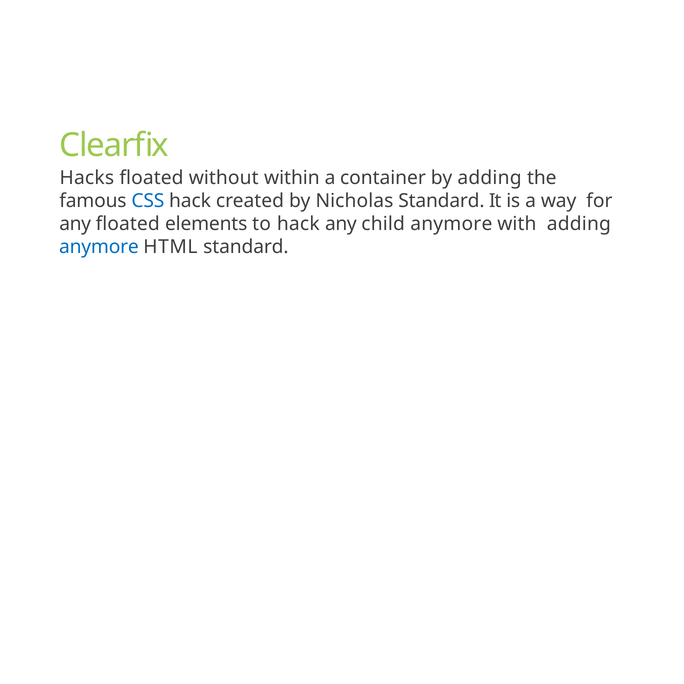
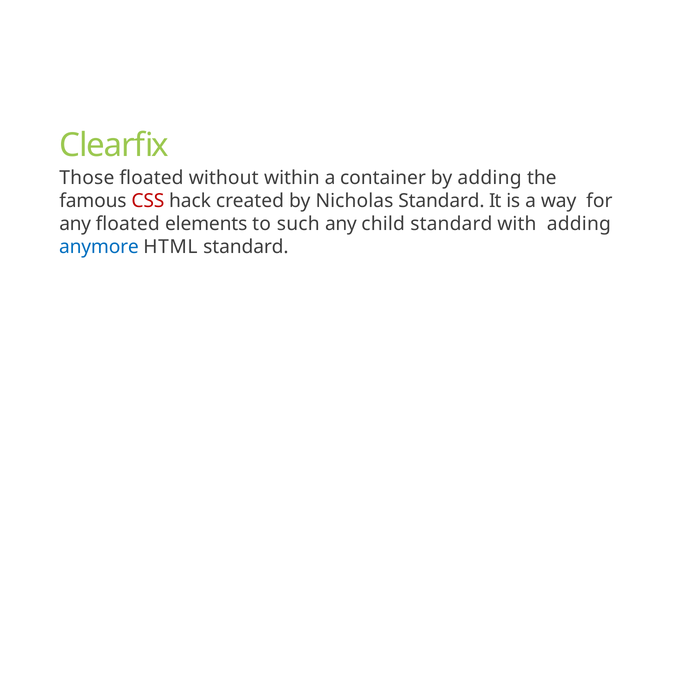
Hacks: Hacks -> Those (87, 178)
CSS colour: blue -> red (148, 201)
to hack: hack -> such (298, 224)
child anymore: anymore -> standard (451, 224)
